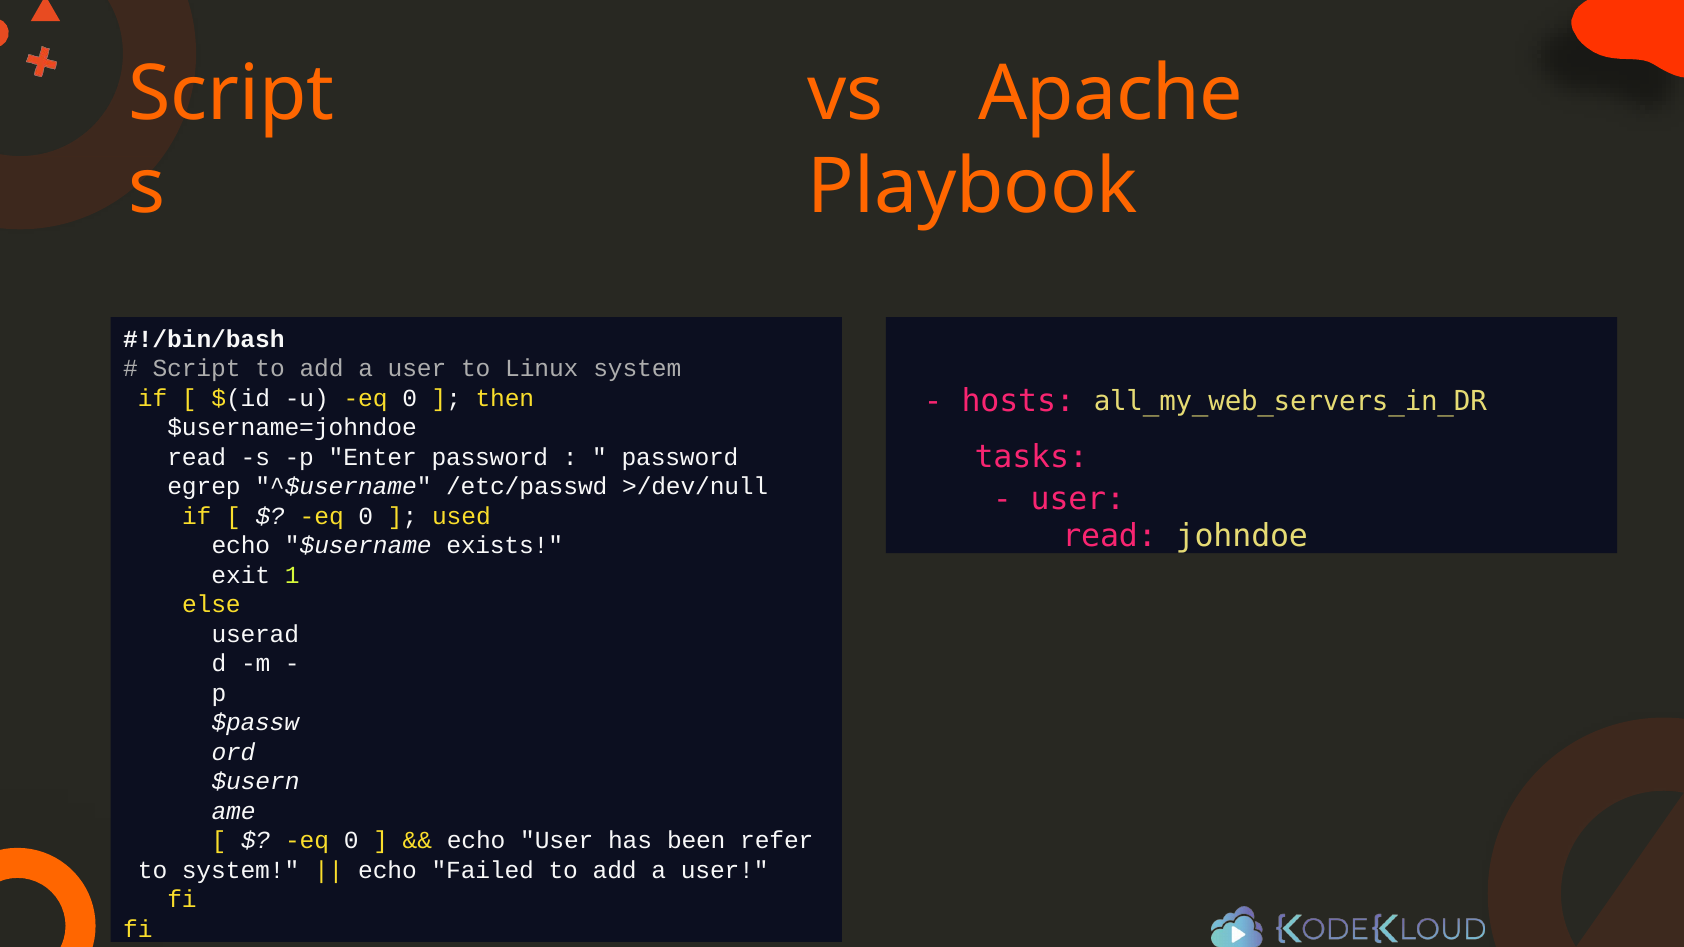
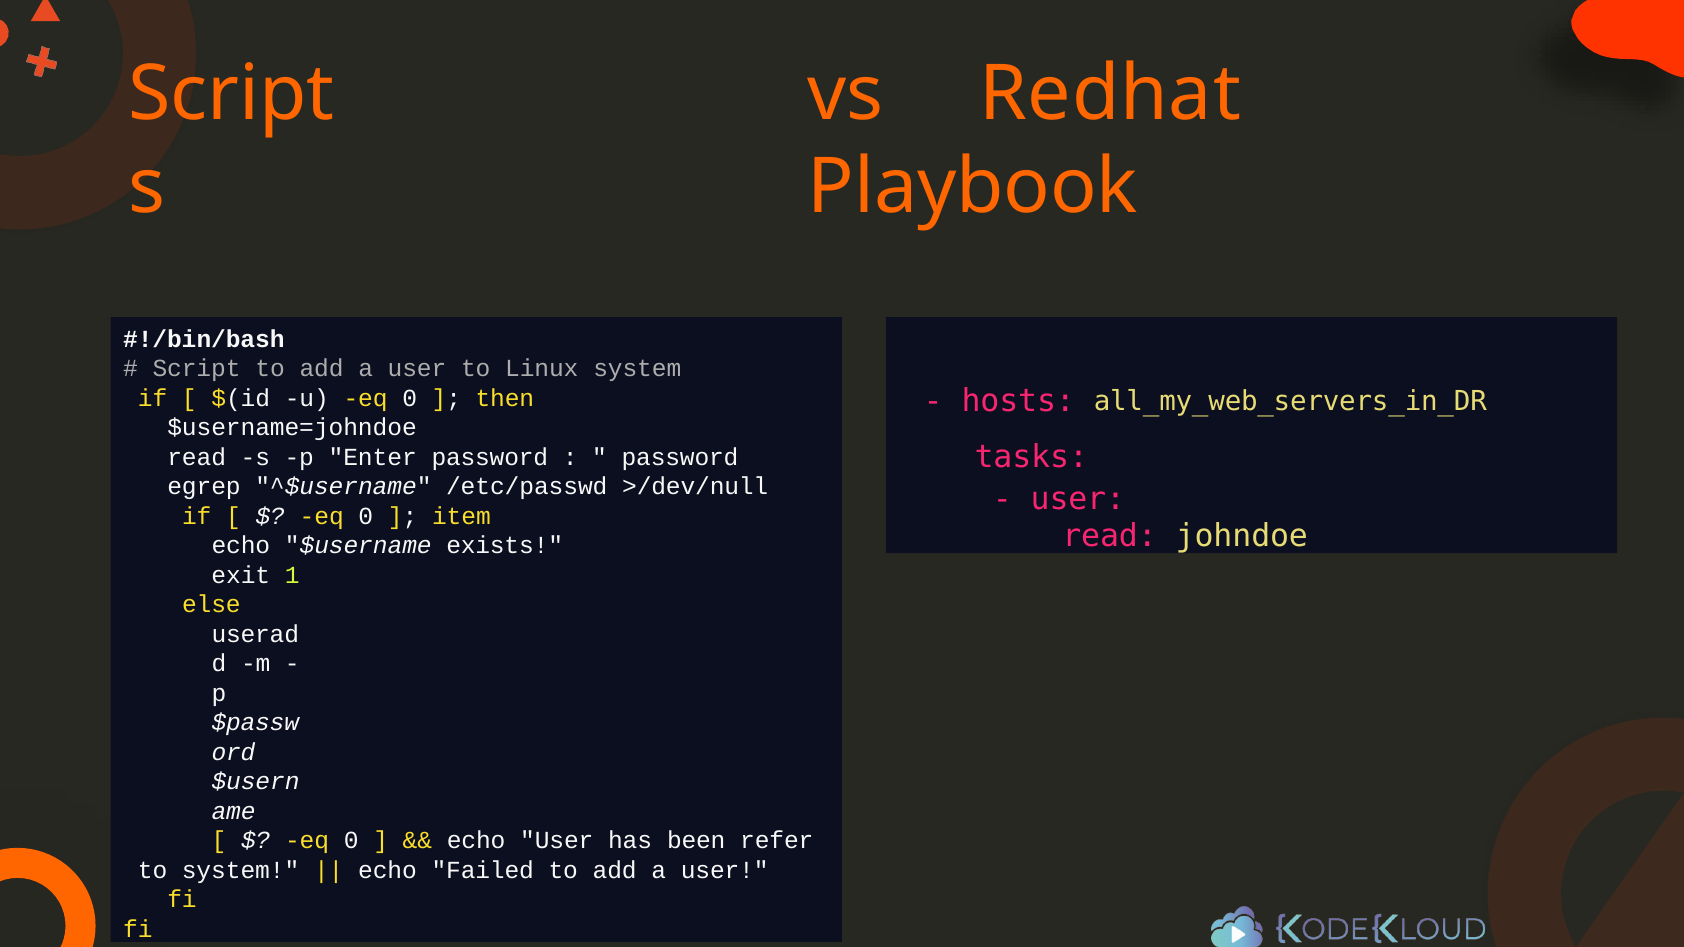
Apache: Apache -> Redhat (1110, 94)
used: used -> item (461, 516)
